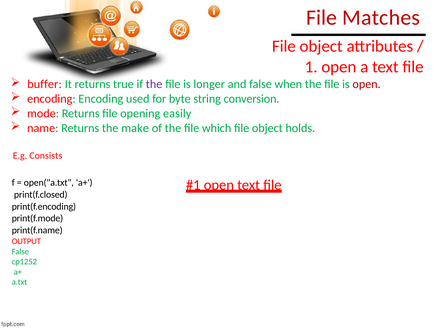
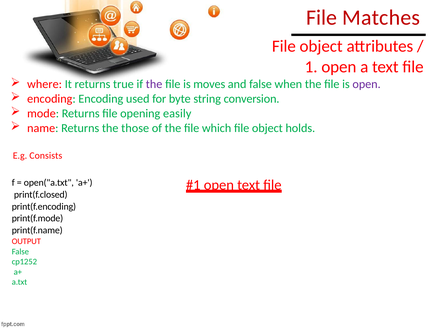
buffer: buffer -> where (45, 84)
longer: longer -> moves (209, 84)
open colour: red -> purple (367, 84)
make: make -> those (135, 128)
